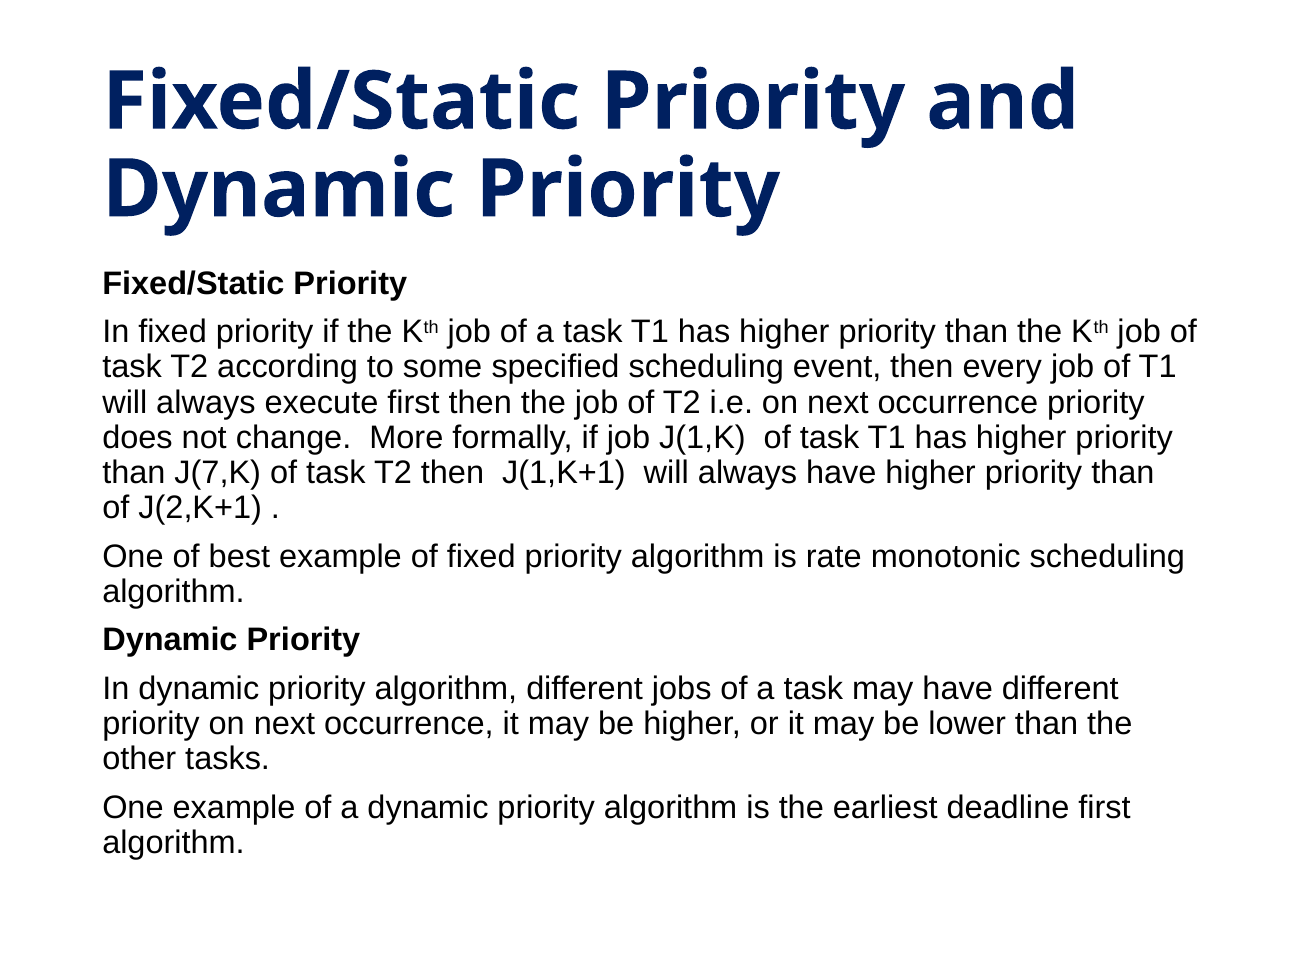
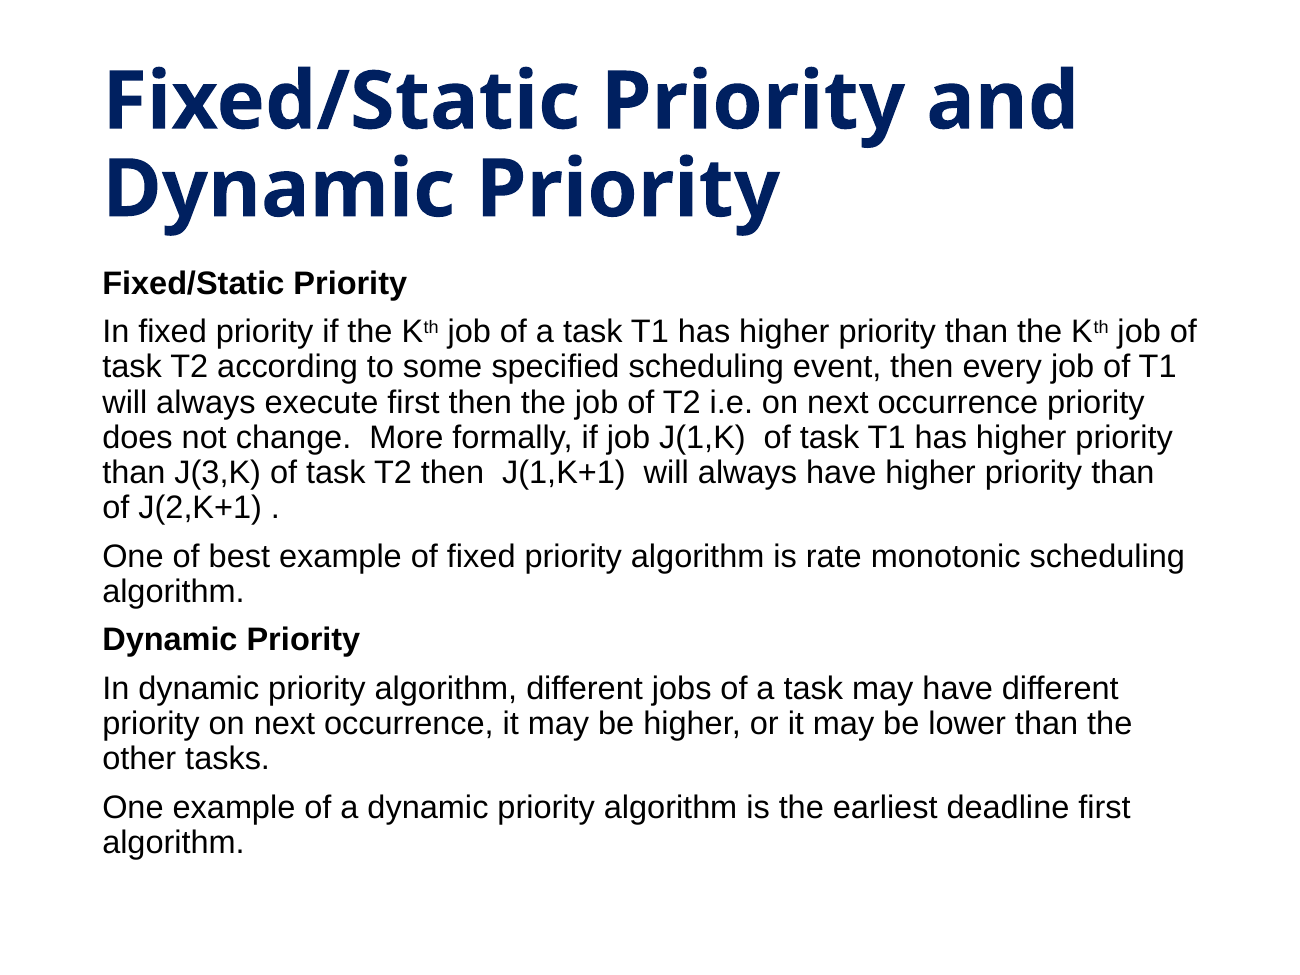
J(7,K: J(7,K -> J(3,K (218, 473)
